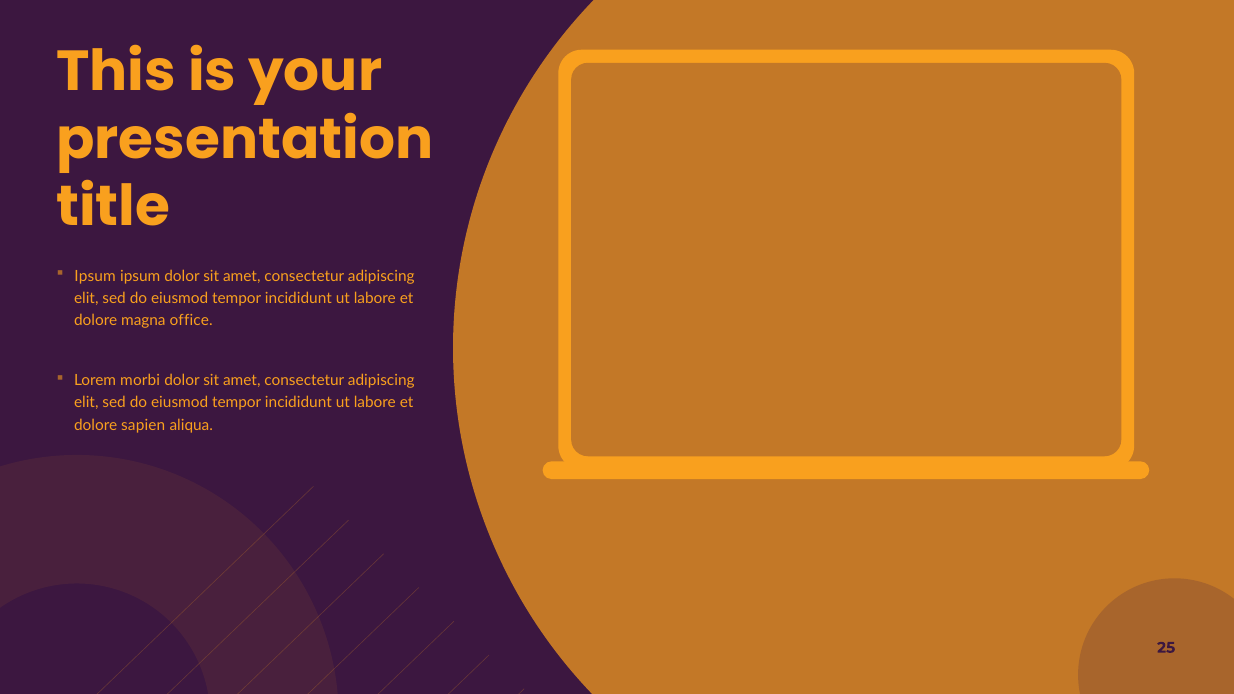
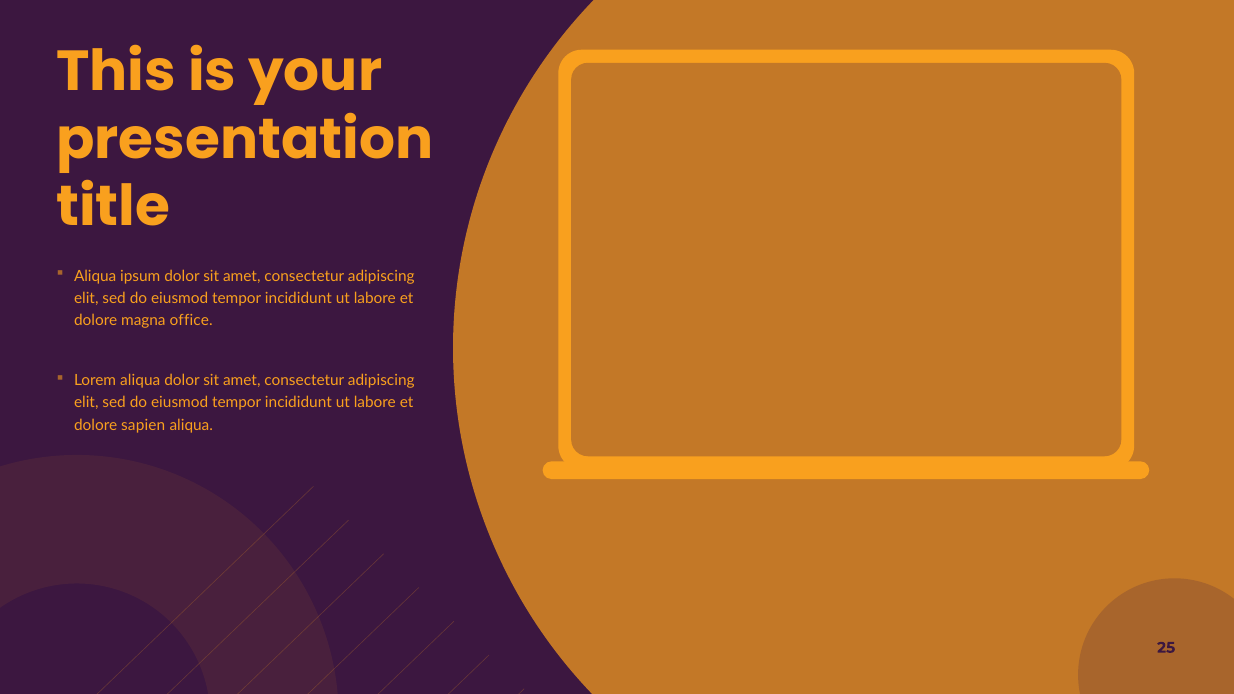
Ipsum: Ipsum -> Aliqua (95, 276)
Lorem morbi: morbi -> aliqua (140, 381)
